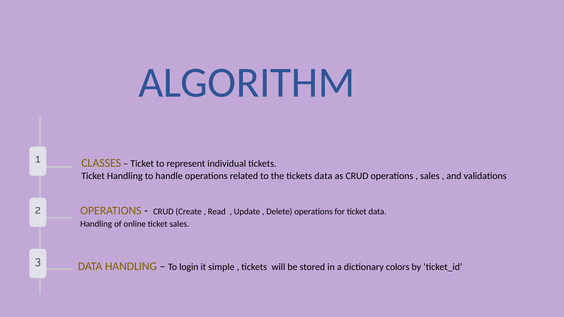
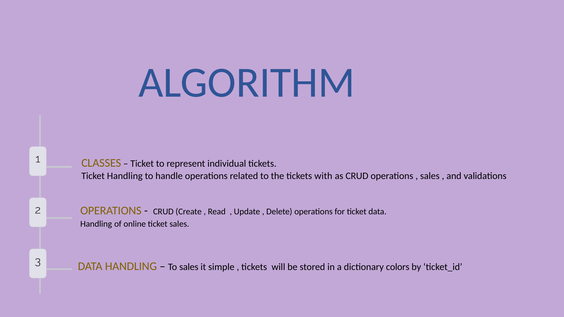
tickets data: data -> with (323, 176)
To login: login -> sales (189, 267)
